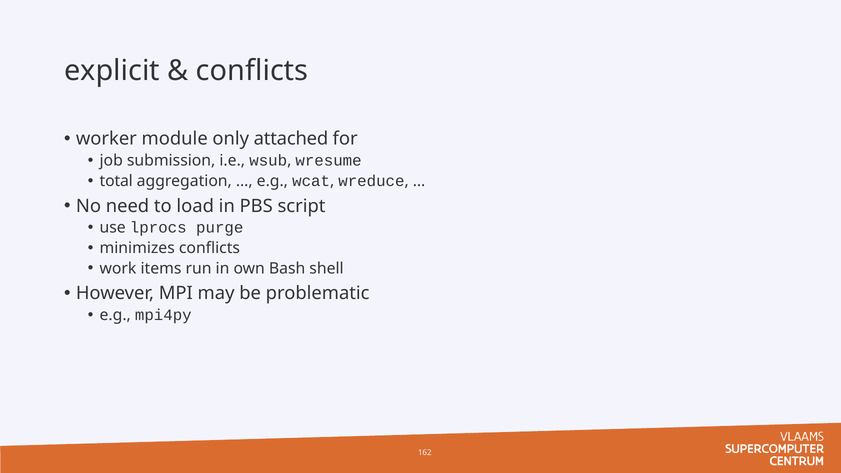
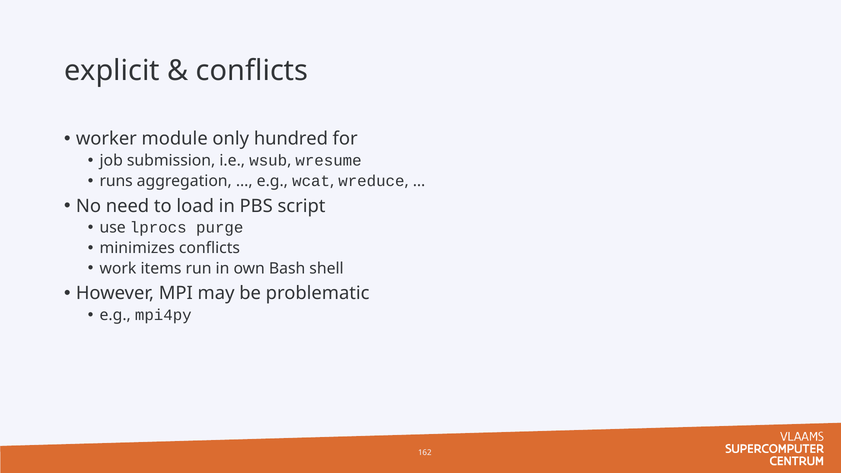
attached: attached -> hundred (291, 139)
total: total -> runs (116, 181)
